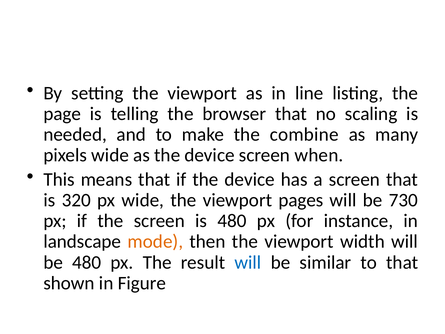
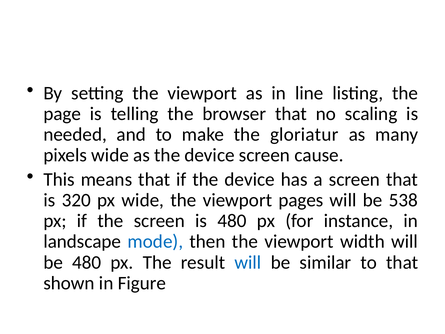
combine: combine -> gloriatur (304, 134)
when: when -> cause (319, 155)
730: 730 -> 538 (403, 200)
mode colour: orange -> blue (155, 241)
